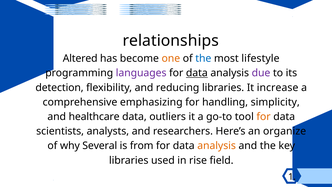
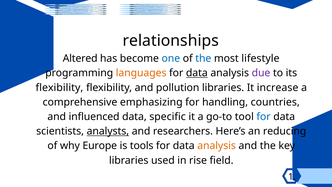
one colour: orange -> blue (171, 58)
languages colour: purple -> orange (141, 73)
detection: detection -> flexibility (59, 88)
reducing: reducing -> pollution (178, 88)
simplicity: simplicity -> countries (275, 102)
healthcare: healthcare -> influenced (94, 117)
outliers: outliers -> specific (168, 117)
for colour: orange -> blue (264, 117)
analysts underline: none -> present (108, 131)
organize: organize -> reducing (285, 131)
Several: Several -> Europe (100, 146)
from: from -> tools (142, 146)
